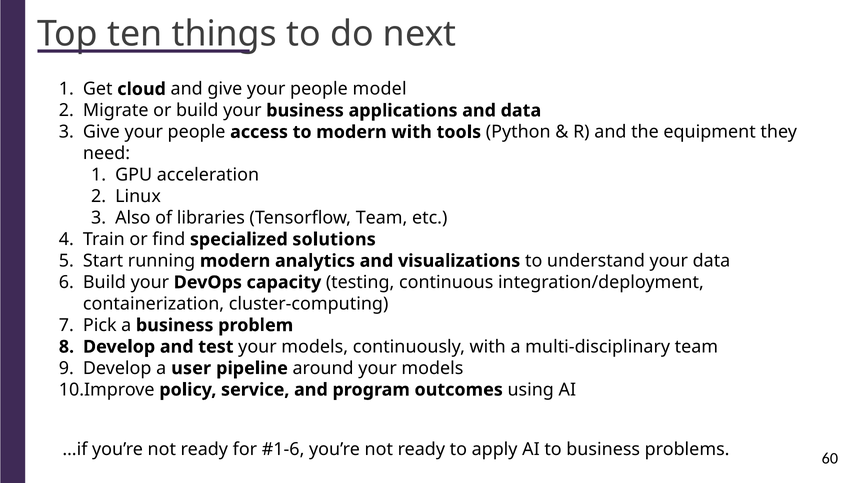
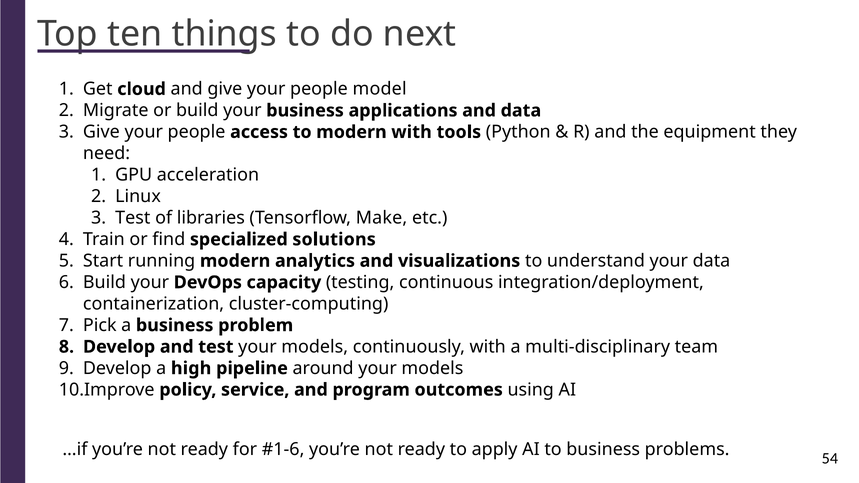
Also: Also -> Test (133, 218)
Tensorflow Team: Team -> Make (382, 218)
user: user -> high (191, 368)
60: 60 -> 54 (830, 459)
